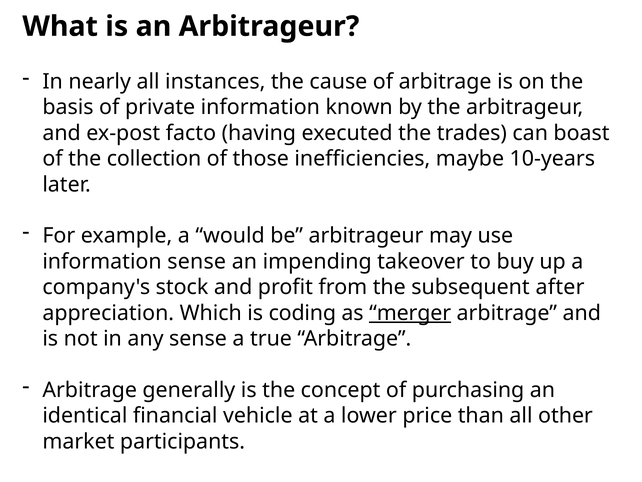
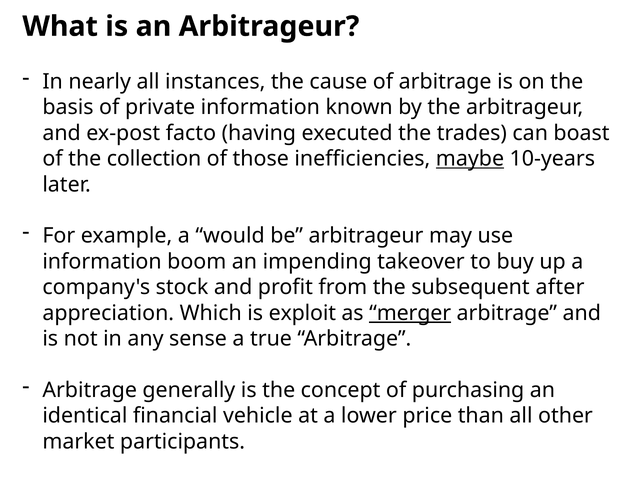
maybe underline: none -> present (470, 159)
information sense: sense -> boom (197, 261)
coding: coding -> exploit (302, 313)
